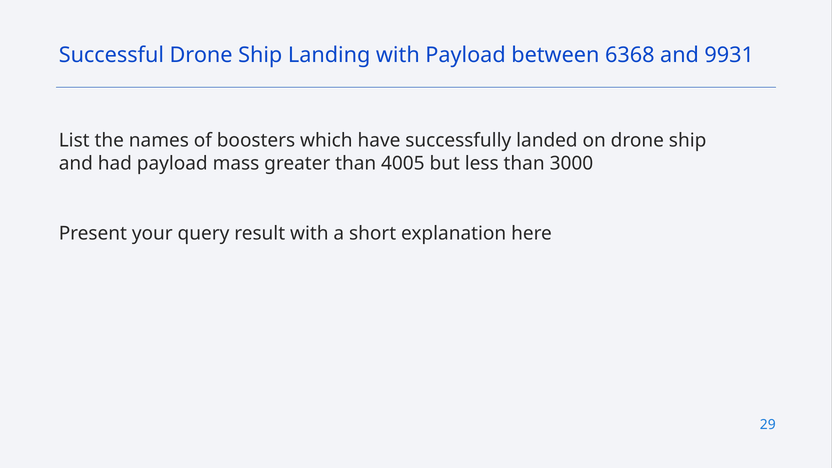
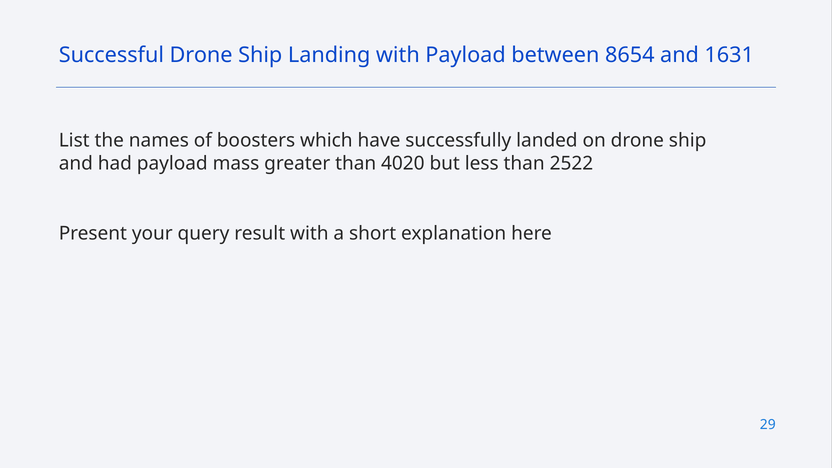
6368: 6368 -> 8654 (630, 55)
9931: 9931 -> 1631 (729, 55)
4005: 4005 -> 4020 (403, 163)
3000: 3000 -> 2522 (571, 163)
